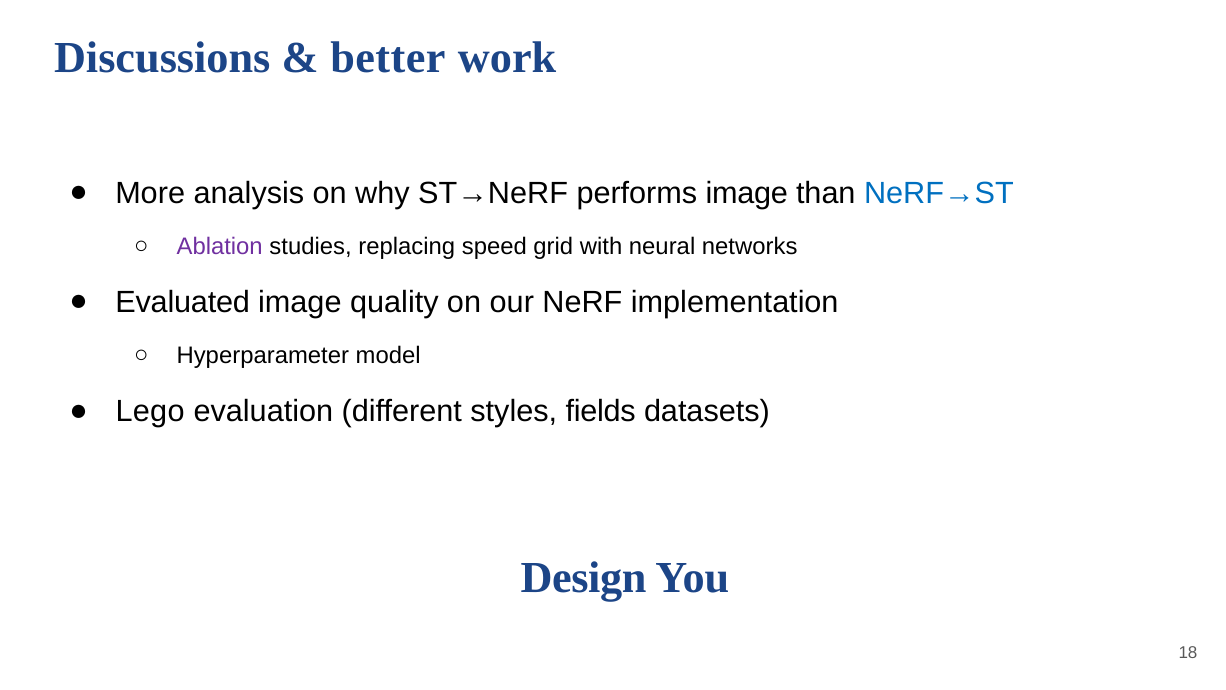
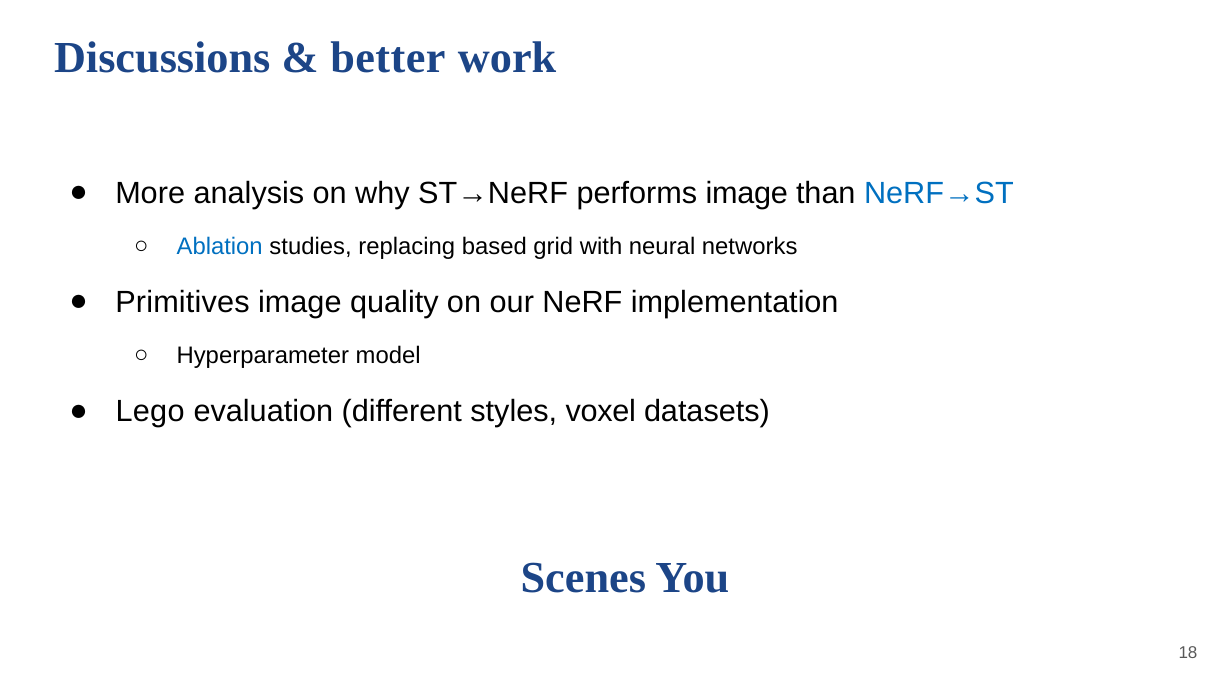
Ablation colour: purple -> blue (220, 246)
speed: speed -> based (494, 246)
Evaluated: Evaluated -> Primitives (182, 302)
fields: fields -> voxel (601, 411)
Design: Design -> Scenes (583, 578)
